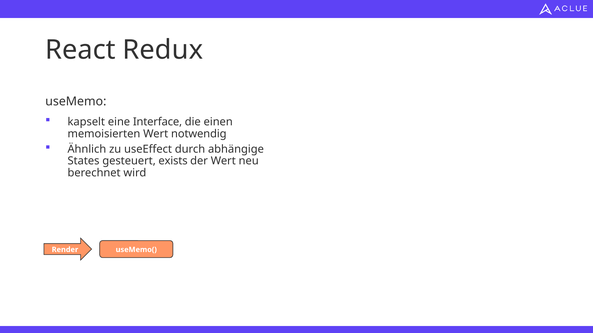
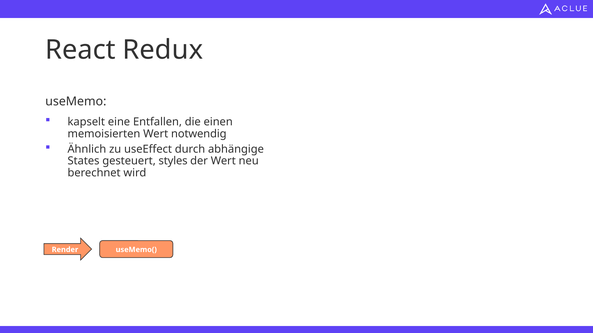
Interface: Interface -> Entfallen (157, 122)
exists: exists -> styles (173, 161)
